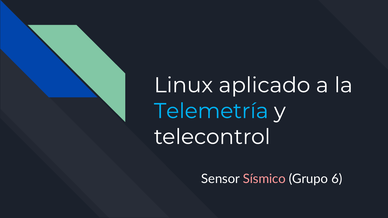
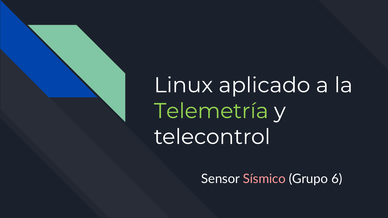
Telemetría colour: light blue -> light green (211, 111)
